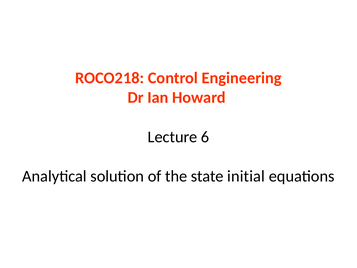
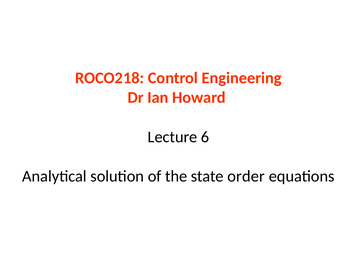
initial: initial -> order (246, 176)
